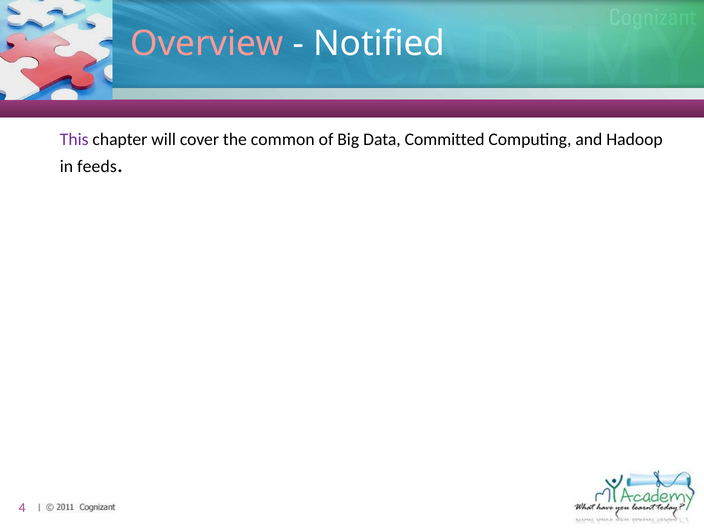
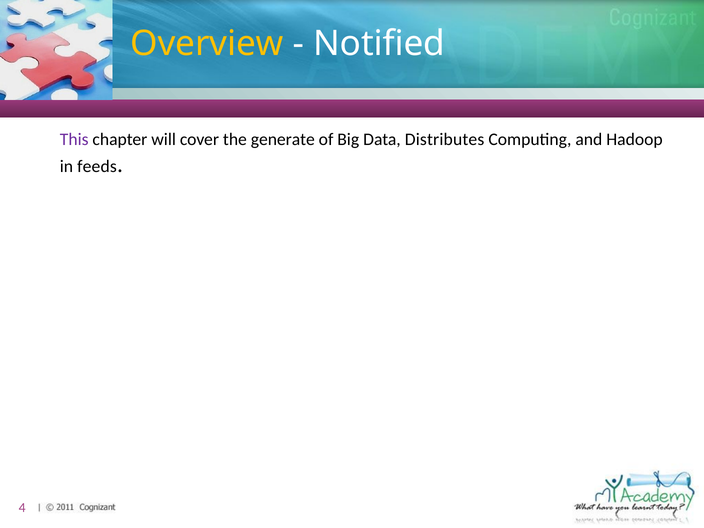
Overview colour: pink -> yellow (207, 44)
common: common -> generate (283, 139)
Committed: Committed -> Distributes (445, 139)
